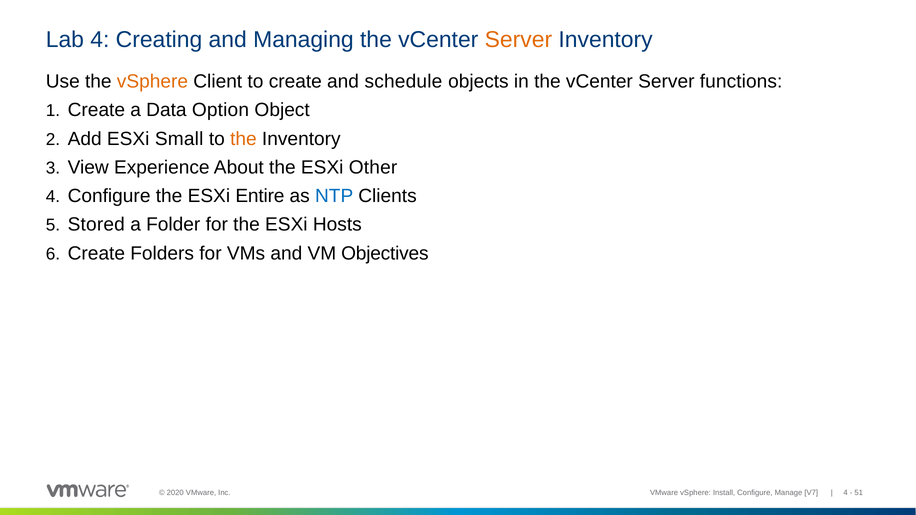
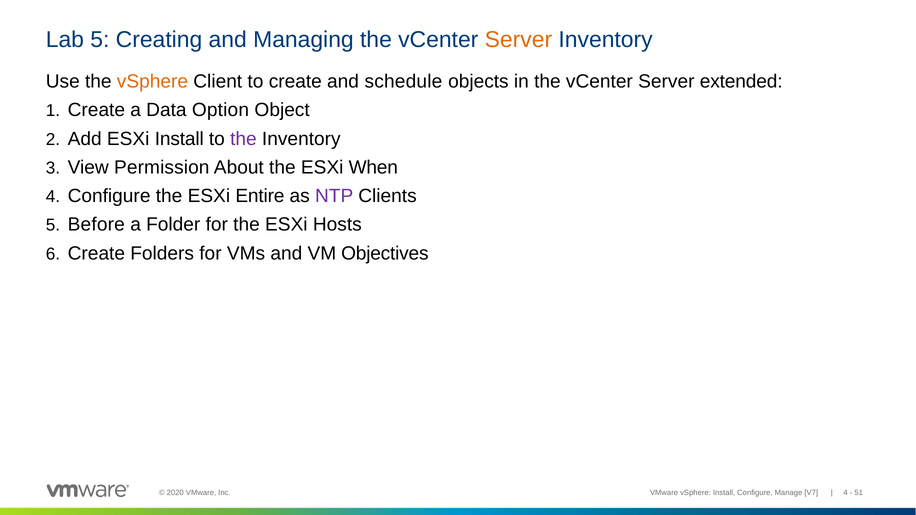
Lab 4: 4 -> 5 (100, 40)
functions: functions -> extended (741, 81)
ESXi Small: Small -> Install (179, 139)
the colour: orange -> purple (243, 139)
Experience: Experience -> Permission (162, 167)
Other: Other -> When (373, 167)
NTP colour: blue -> purple (334, 196)
Stored: Stored -> Before (96, 225)
